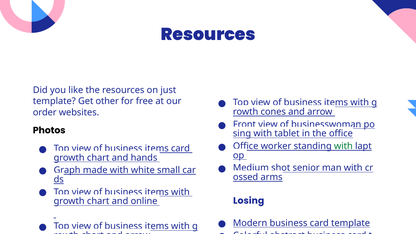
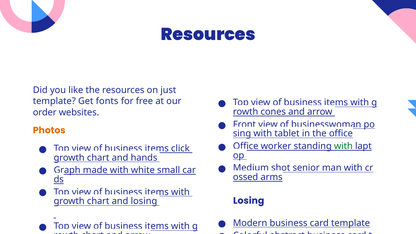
other: other -> fonts (107, 101)
Photos colour: black -> orange (49, 130)
card: card -> click (180, 148)
and online: online -> losing (144, 201)
